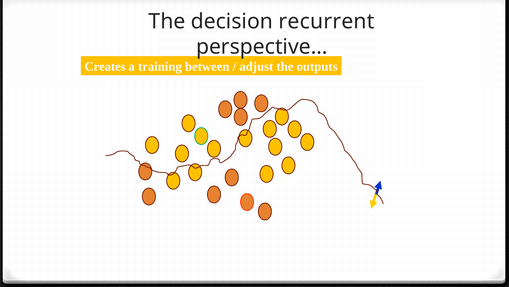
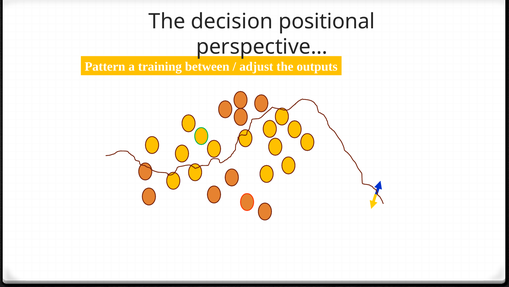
recurrent: recurrent -> positional (327, 21)
Creates: Creates -> Pattern (105, 66)
